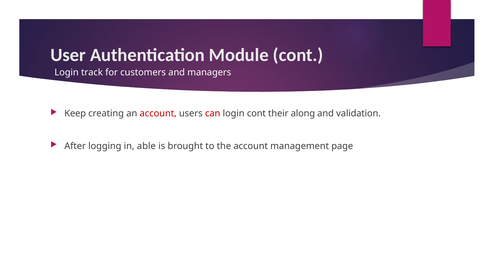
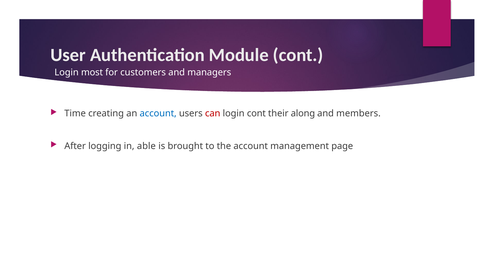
track: track -> most (92, 72)
Keep: Keep -> Time (75, 114)
account colour: red -> blue (158, 114)
validation: validation -> members (358, 114)
